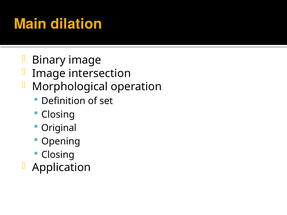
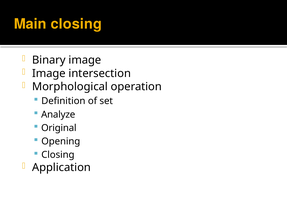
Main dilation: dilation -> closing (76, 24)
Closing: Closing -> Analyze (58, 115)
